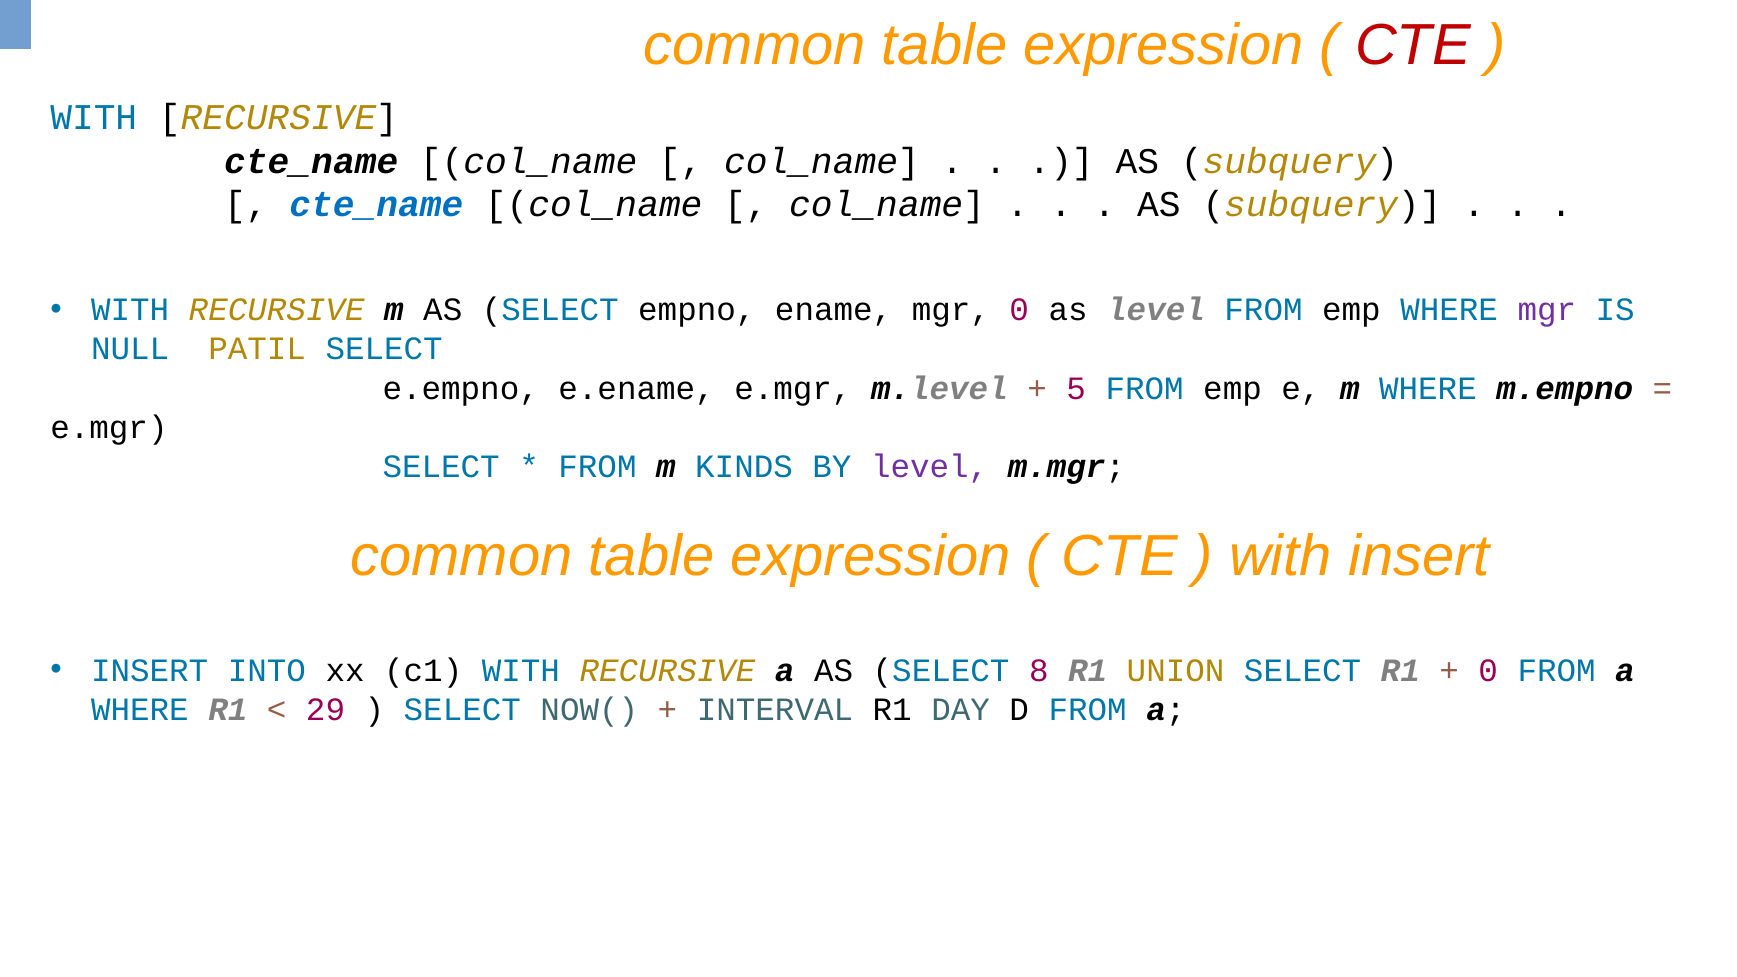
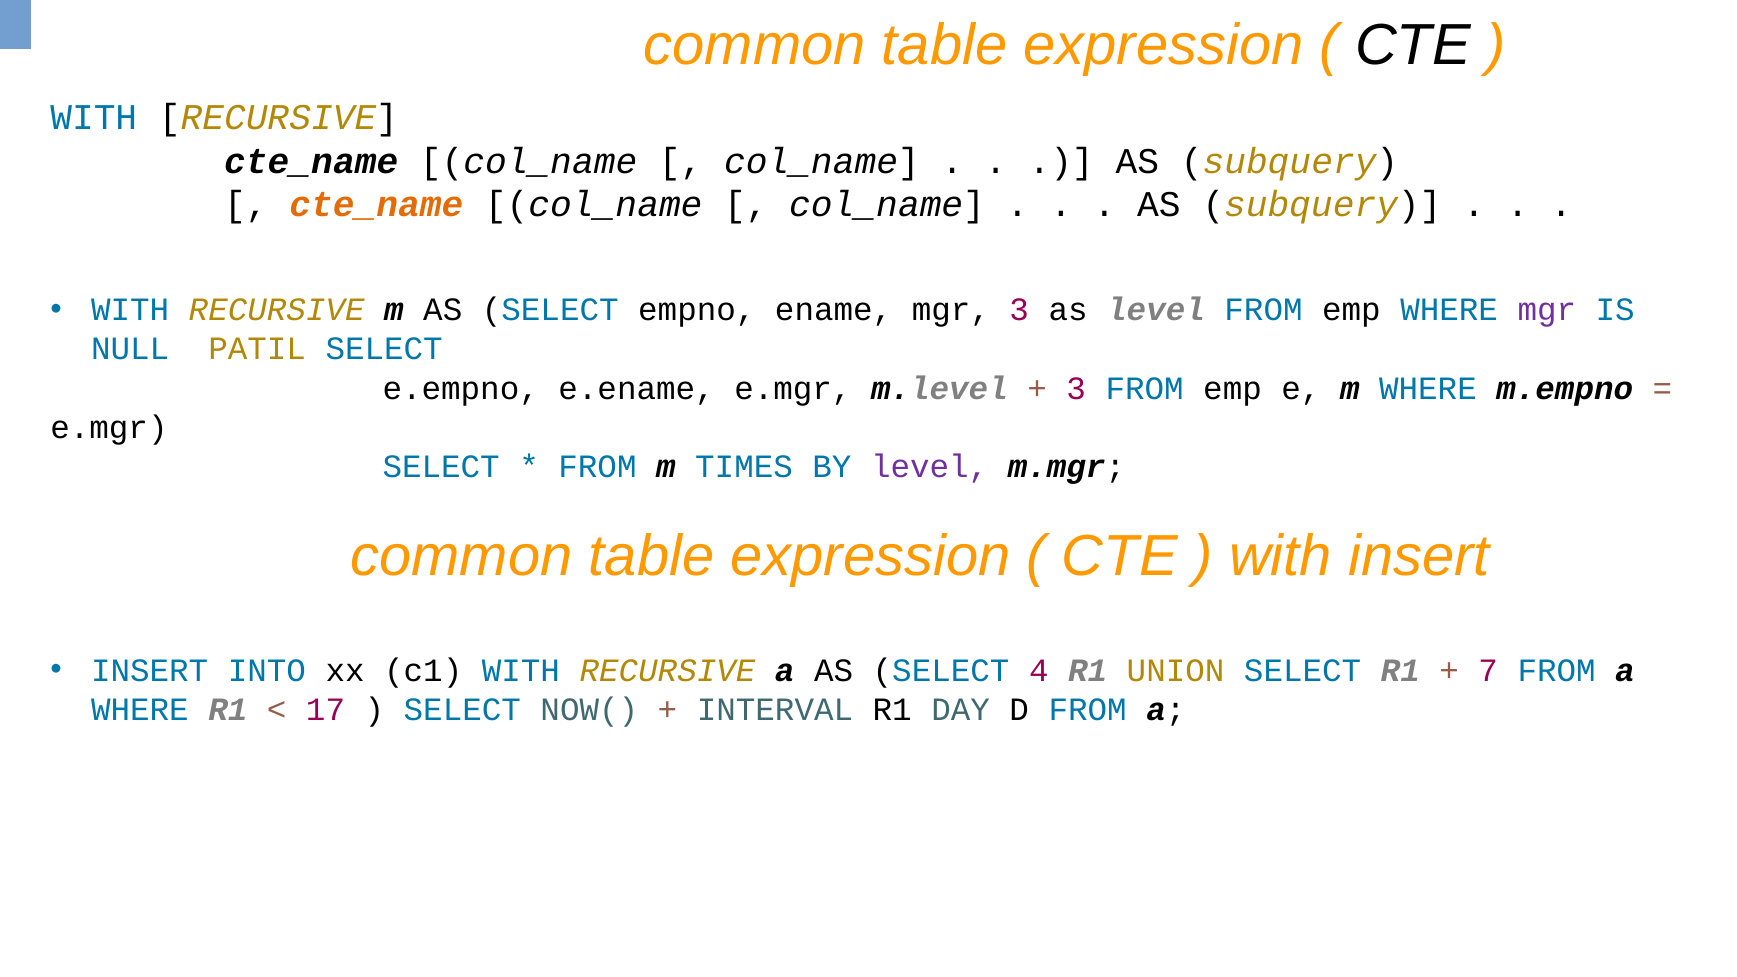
CTE colour: red -> black (1413, 45)
cte_name colour: blue -> orange (376, 205)
mgr 0: 0 -> 3 (1019, 310)
5: 5 -> 3 (1076, 388)
KINDS: KINDS -> TIMES (744, 466)
8: 8 -> 4 (1039, 671)
0: 0 -> 7 (1488, 671)
29: 29 -> 17 (326, 710)
